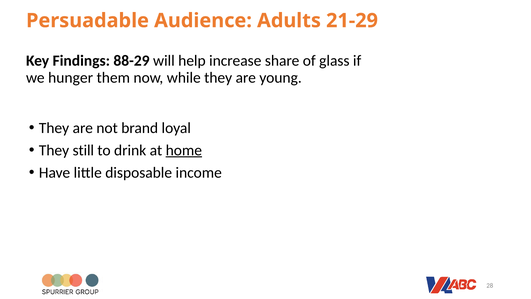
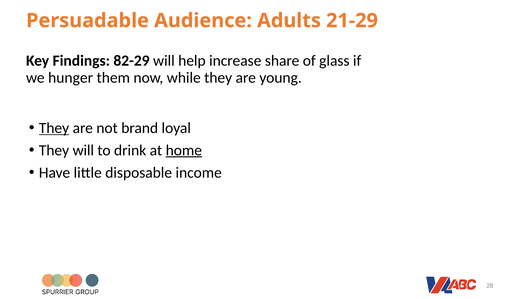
88-29: 88-29 -> 82-29 (131, 61)
They underline: none -> present (54, 128)
They still: still -> will (83, 150)
